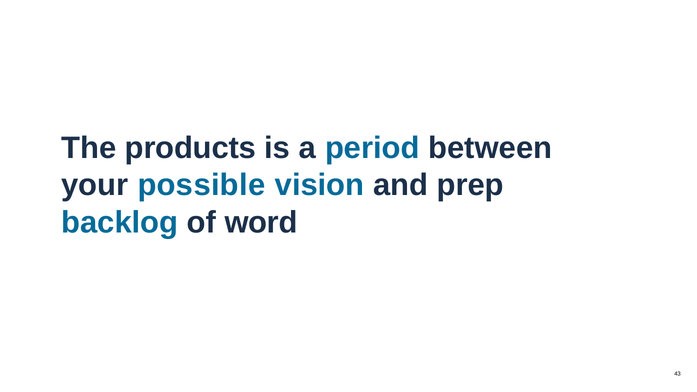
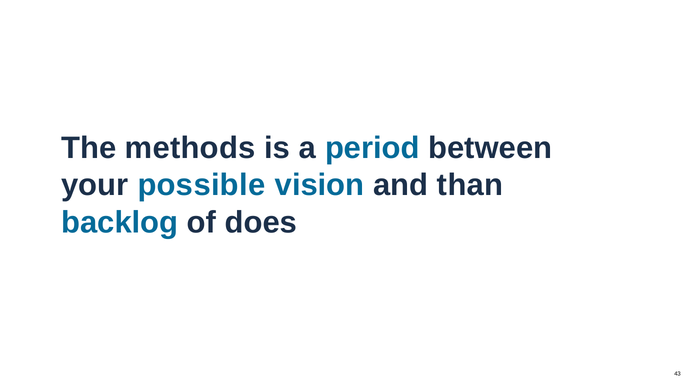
products: products -> methods (190, 148)
prep: prep -> than (470, 185)
word: word -> does (261, 223)
